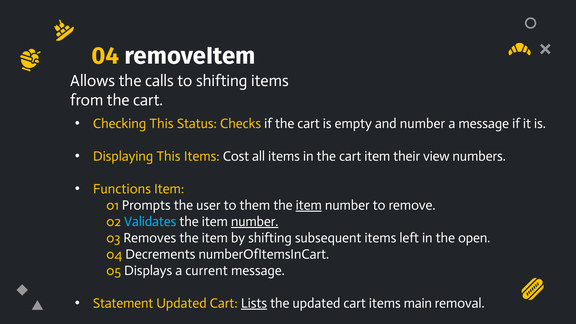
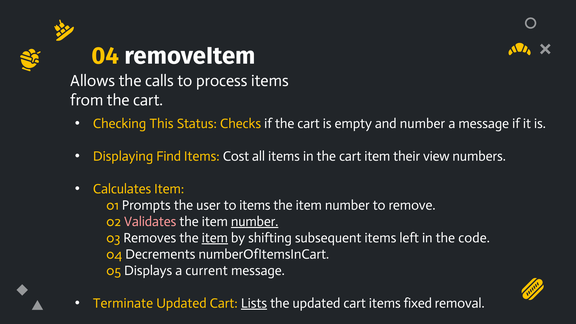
to shifting: shifting -> process (222, 81)
Displaying This: This -> Find (169, 156)
Functions: Functions -> Calculates (122, 189)
to them: them -> items (255, 205)
item underline: present -> none (309, 205)
Validates colour: light blue -> pink (150, 222)
item underline: none -> present (215, 238)
open: open -> code (474, 238)
Statement: Statement -> Terminate (123, 303)
main: main -> fixed (418, 303)
